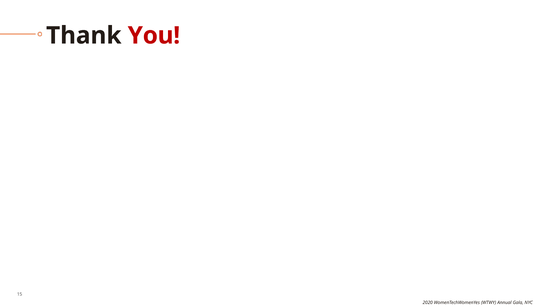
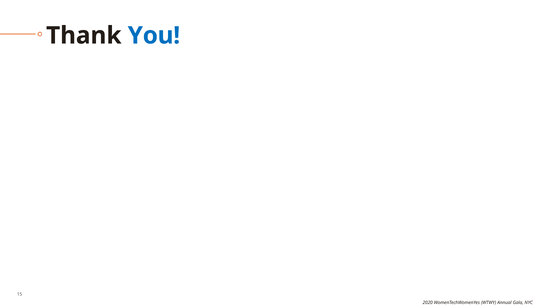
You colour: red -> blue (154, 36)
